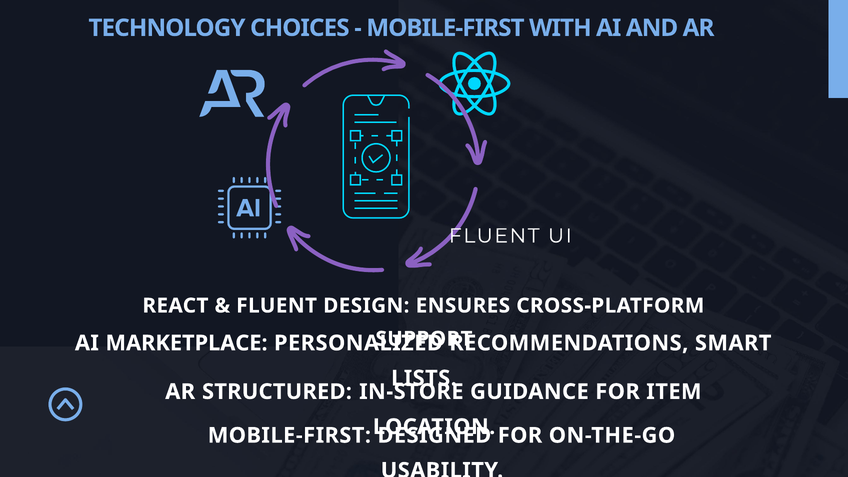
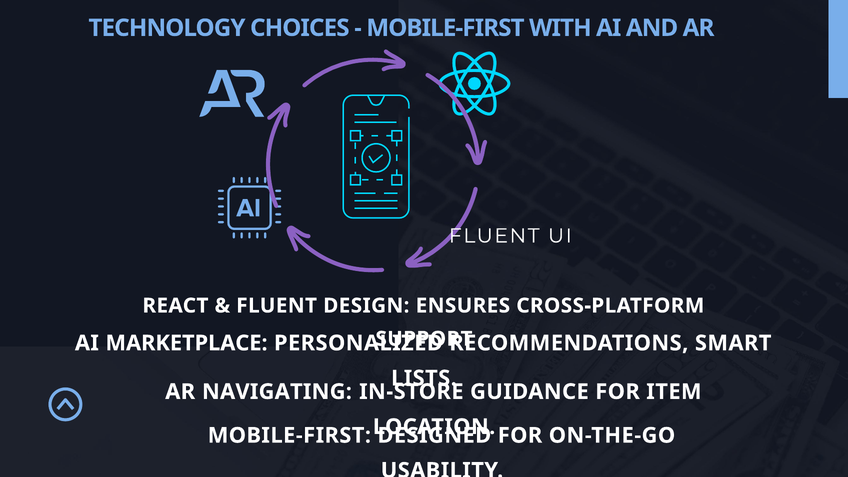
STRUCTURED: STRUCTURED -> NAVIGATING (277, 392)
